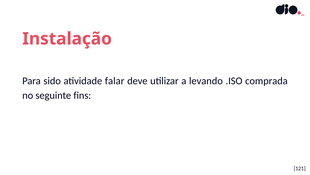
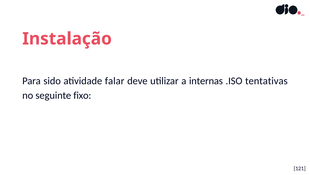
levando: levando -> internas (206, 81)
comprada: comprada -> tentativas (266, 81)
fins: fins -> fixo (82, 95)
